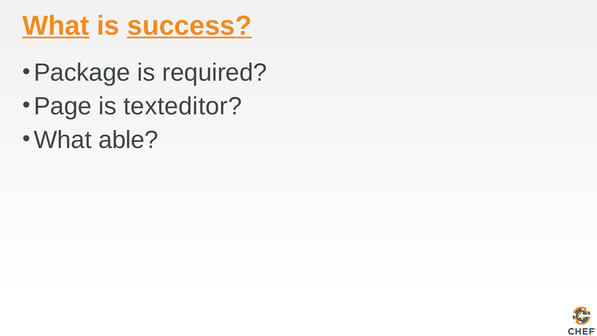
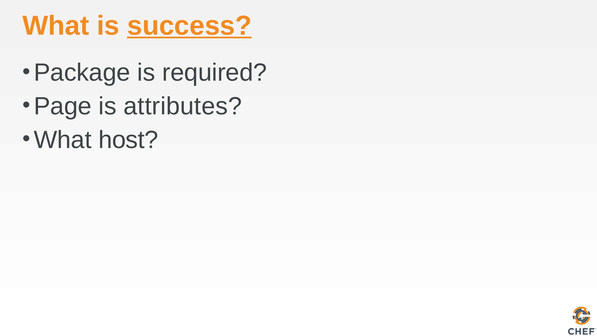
What underline: present -> none (56, 26)
texteditor: texteditor -> attributes (183, 106)
able: able -> host (128, 140)
